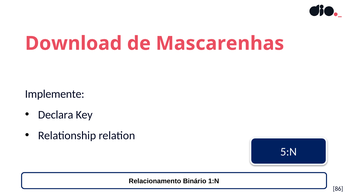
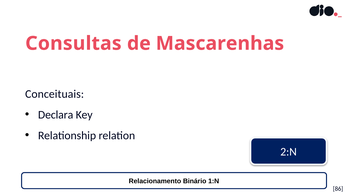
Download: Download -> Consultas (73, 43)
Implemente: Implemente -> Conceituais (55, 94)
5:N: 5:N -> 2:N (289, 152)
